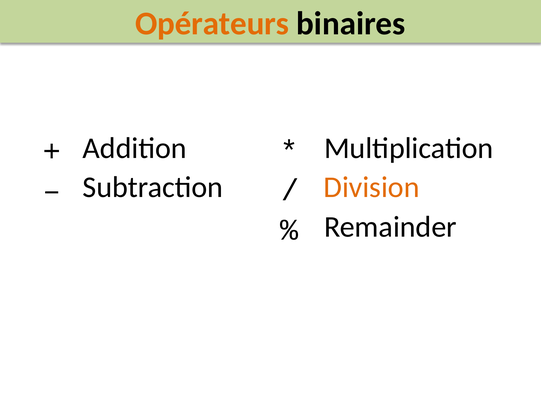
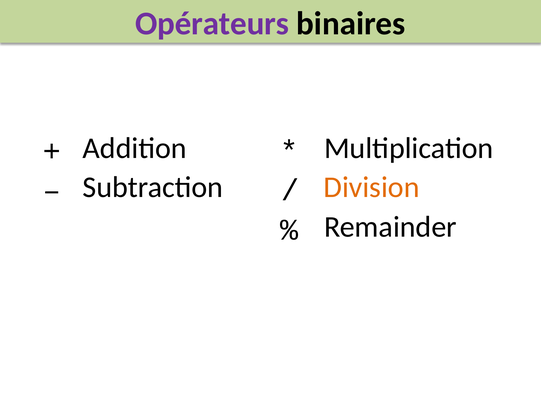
Opérateurs colour: orange -> purple (212, 23)
